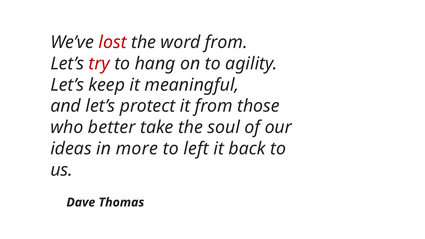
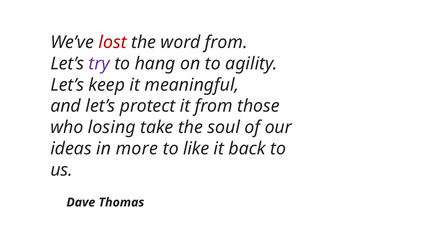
try colour: red -> purple (99, 64)
better: better -> losing (112, 127)
left: left -> like (196, 149)
